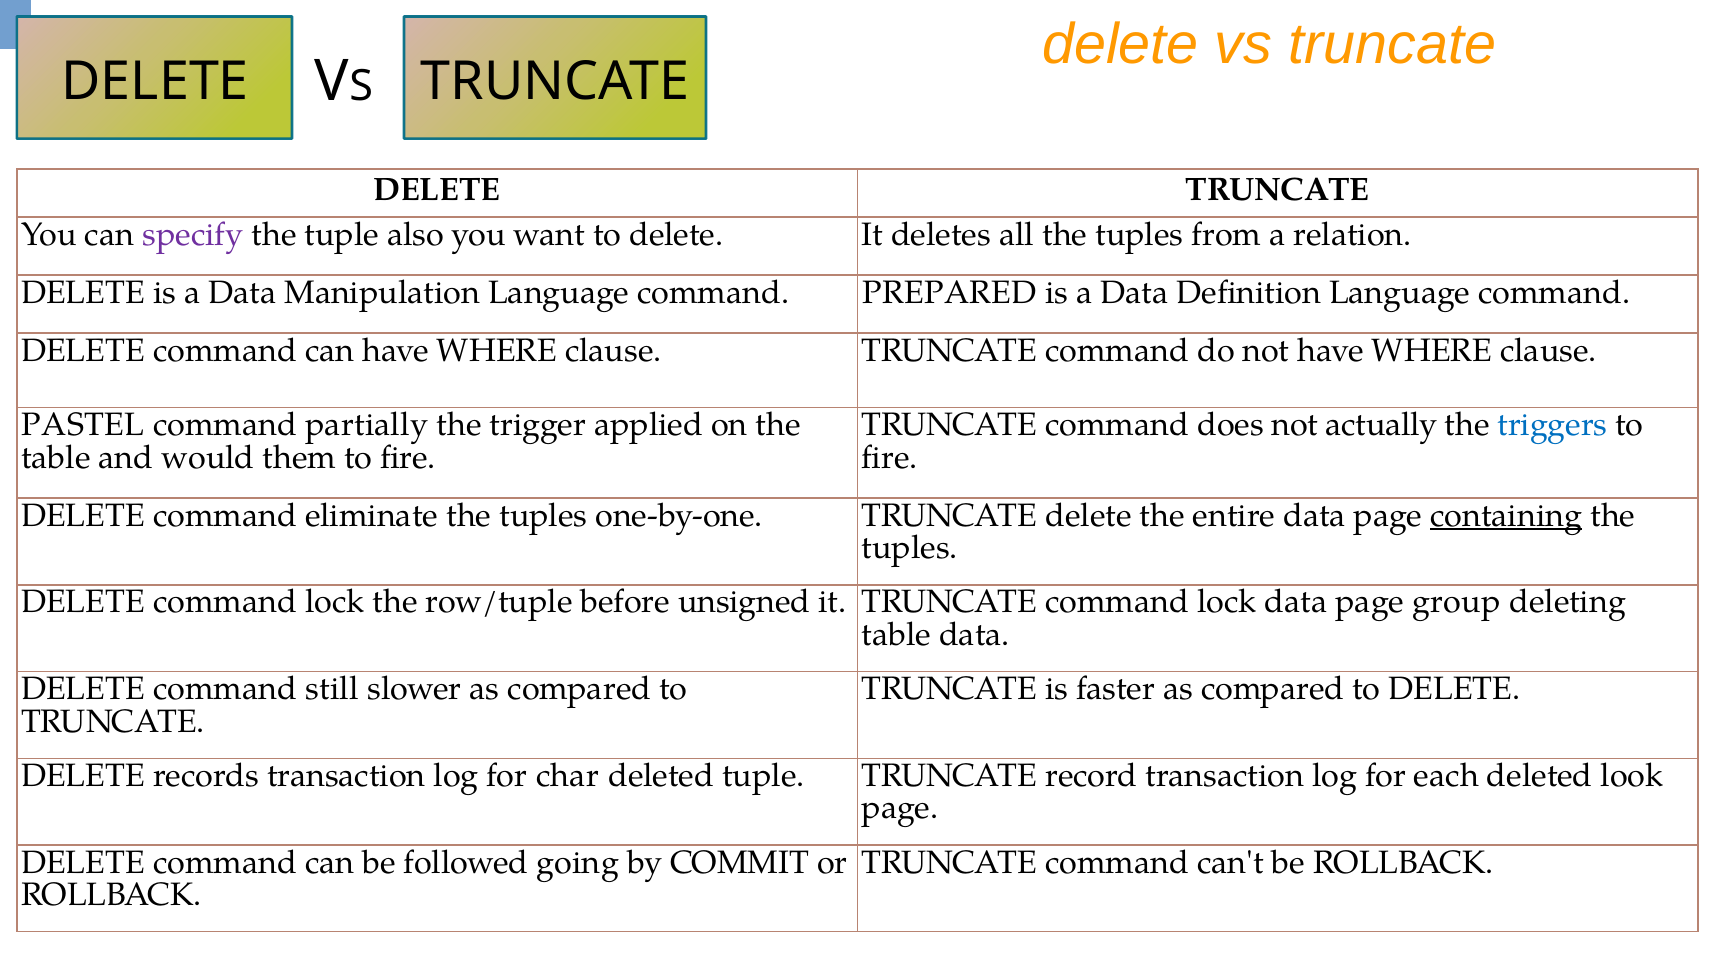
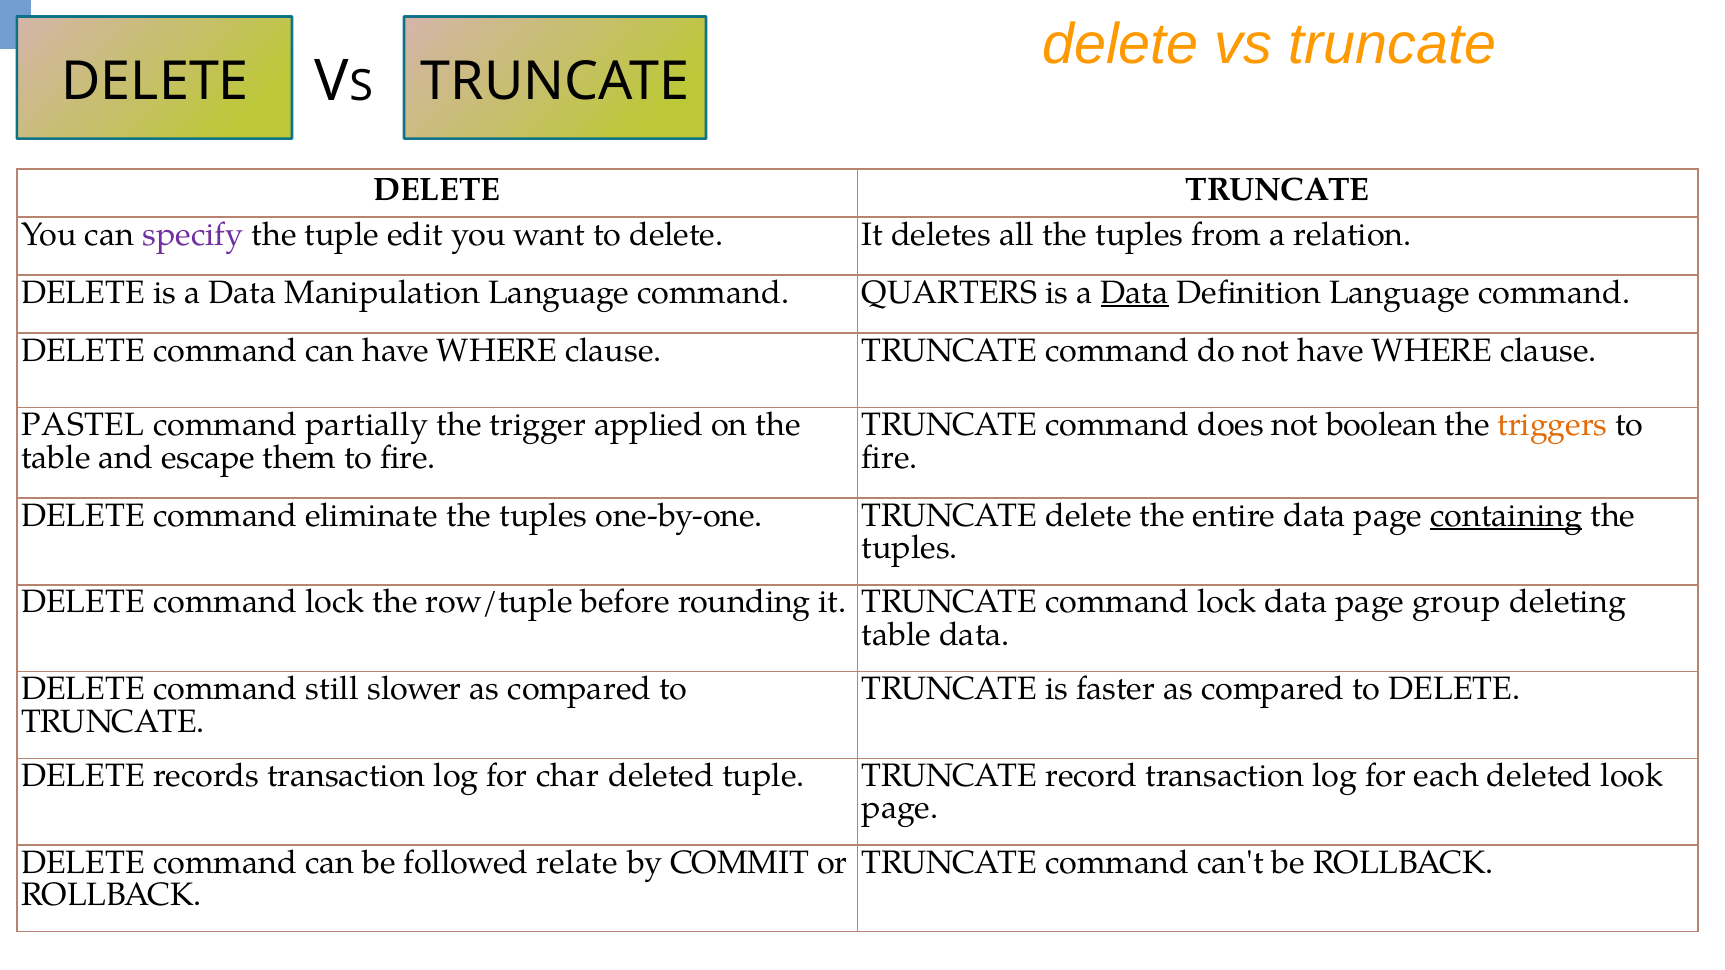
also: also -> edit (415, 235)
PREPARED: PREPARED -> QUARTERS (950, 293)
Data underline: none -> present (1135, 293)
actually: actually -> boolean (1382, 425)
triggers colour: blue -> orange (1553, 425)
would: would -> escape (208, 458)
unsigned: unsigned -> rounding (744, 602)
going: going -> relate (578, 863)
